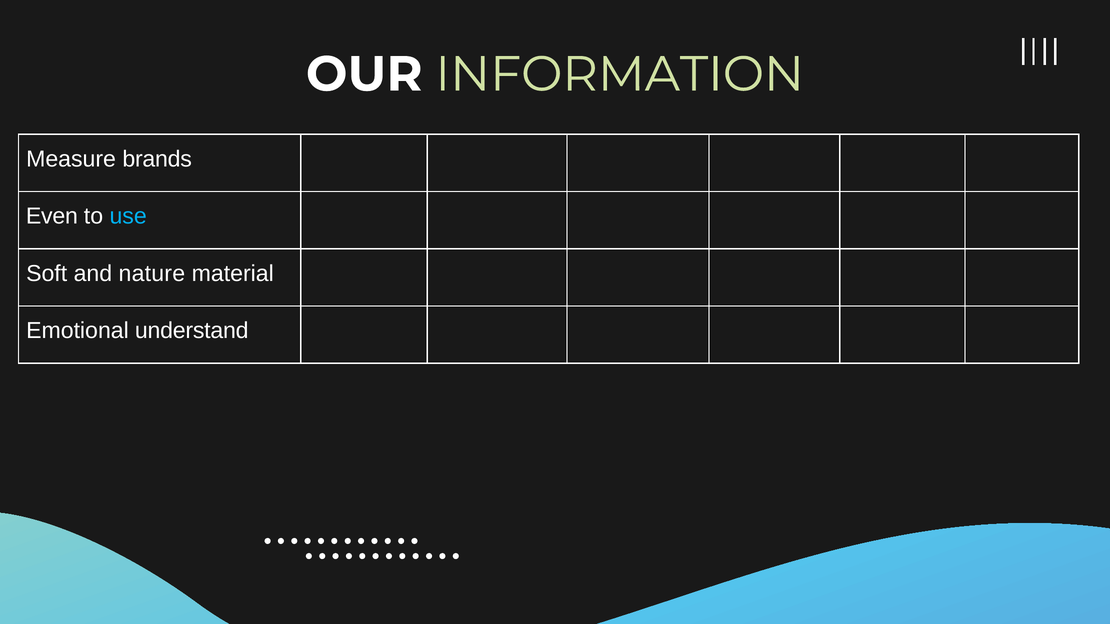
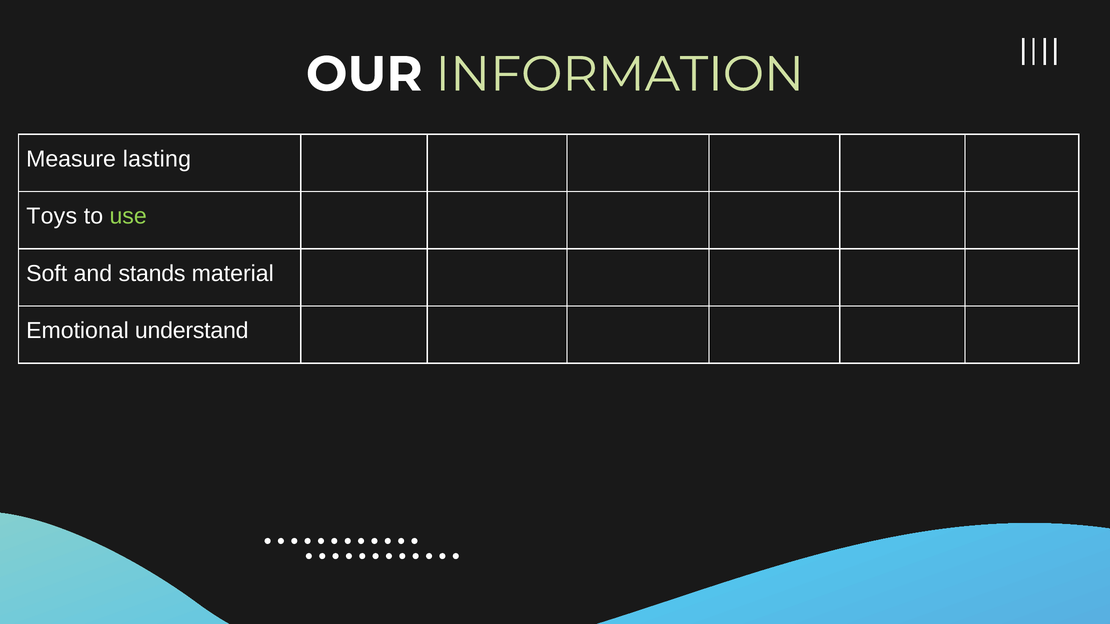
brands: brands -> lasting (157, 159)
Even: Even -> Toys (52, 216)
use colour: light blue -> light green (128, 216)
nature: nature -> stands (152, 274)
